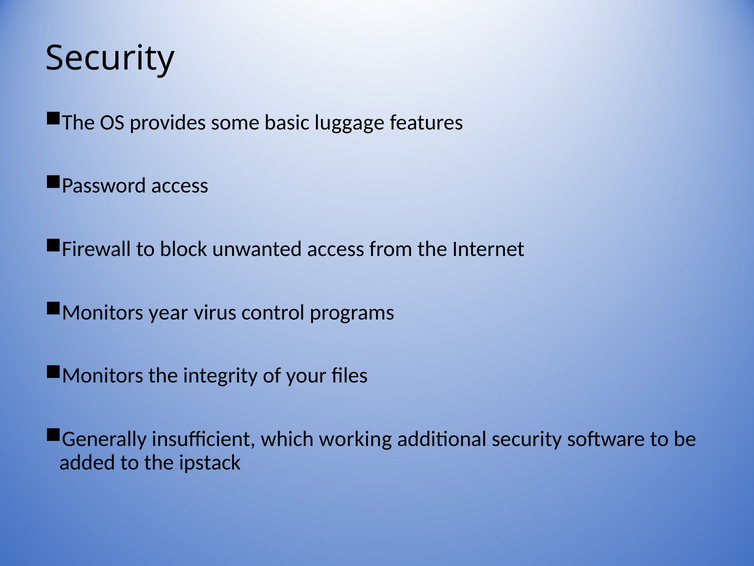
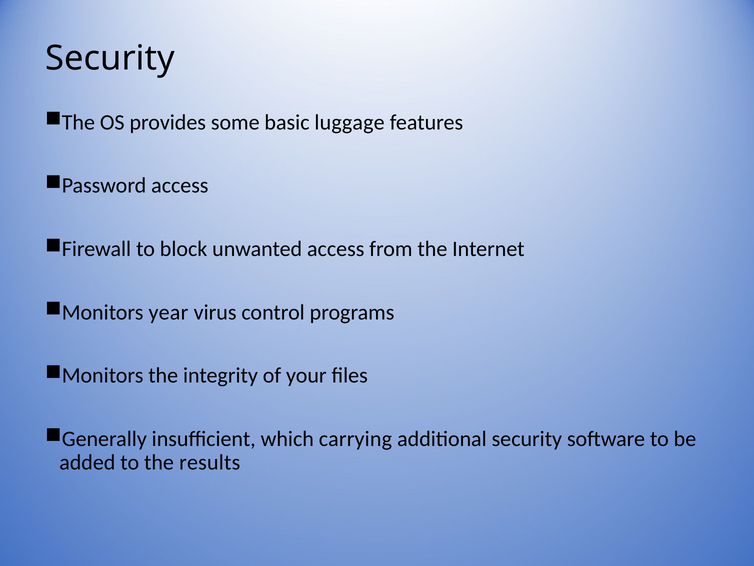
working: working -> carrying (355, 438)
ipstack: ipstack -> results (210, 462)
